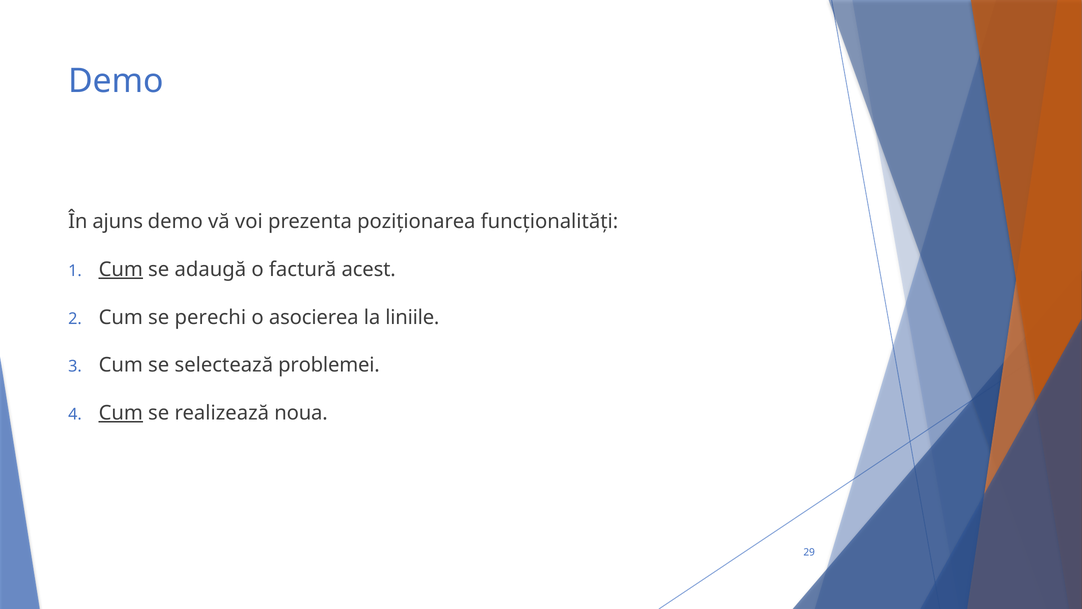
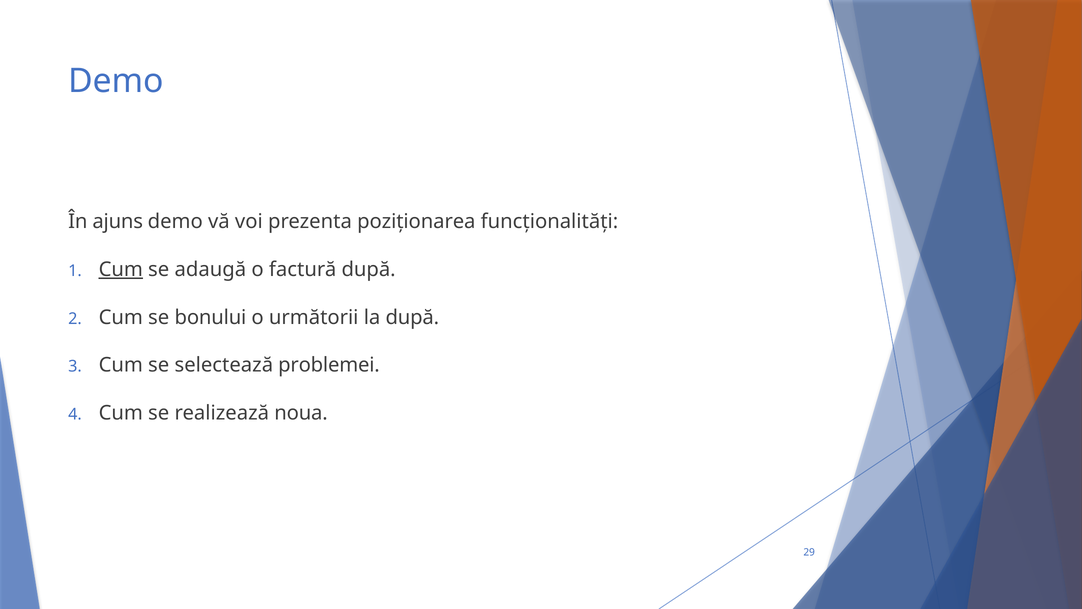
factură acest: acest -> după (369, 269)
perechi: perechi -> bonului (210, 317)
asocierea: asocierea -> următorii (314, 317)
la liniile: liniile -> după (412, 317)
Cum underline: present -> none (121, 413)
